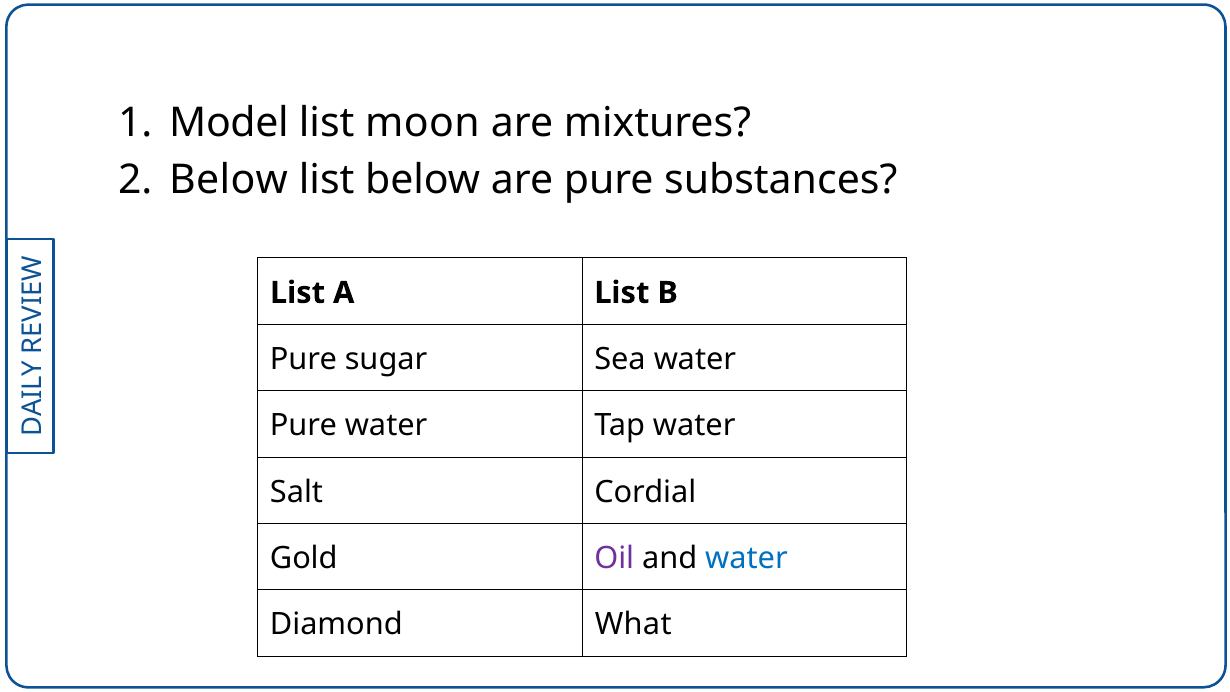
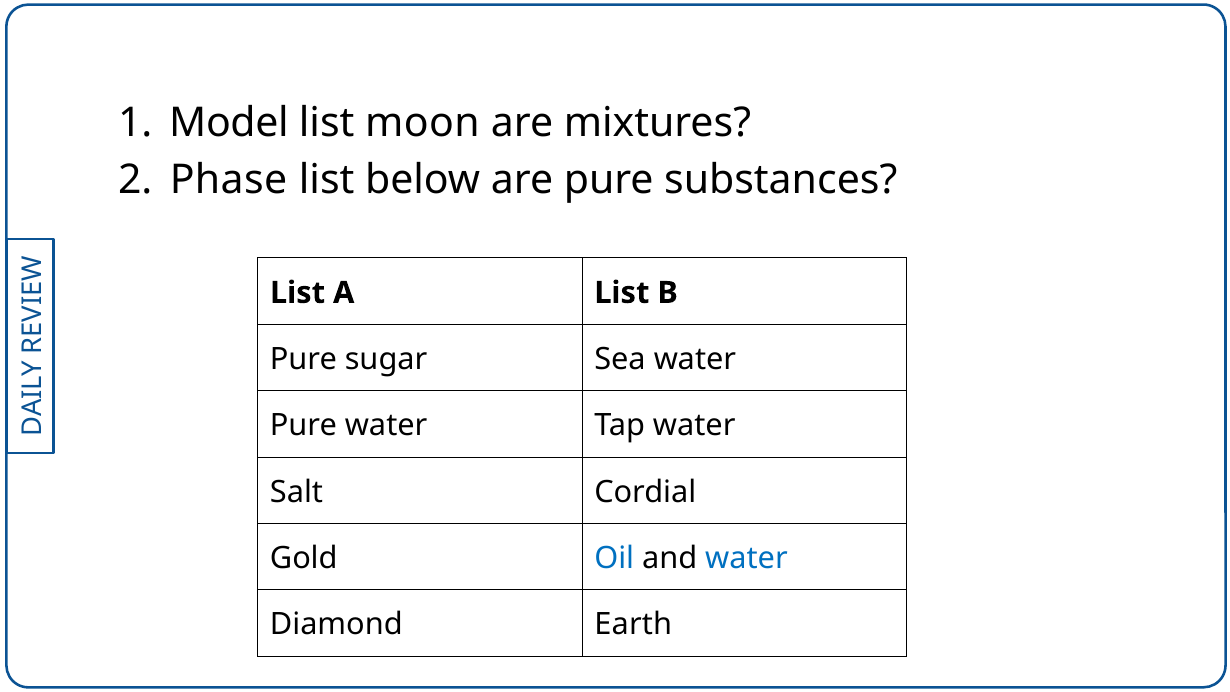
Below: Below -> Phase (229, 180)
Oil colour: purple -> blue (614, 558)
What: What -> Earth (633, 625)
